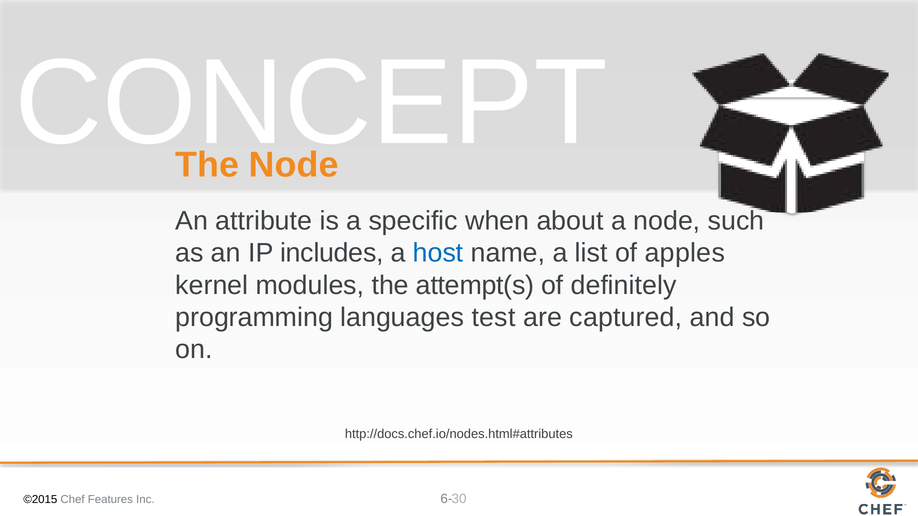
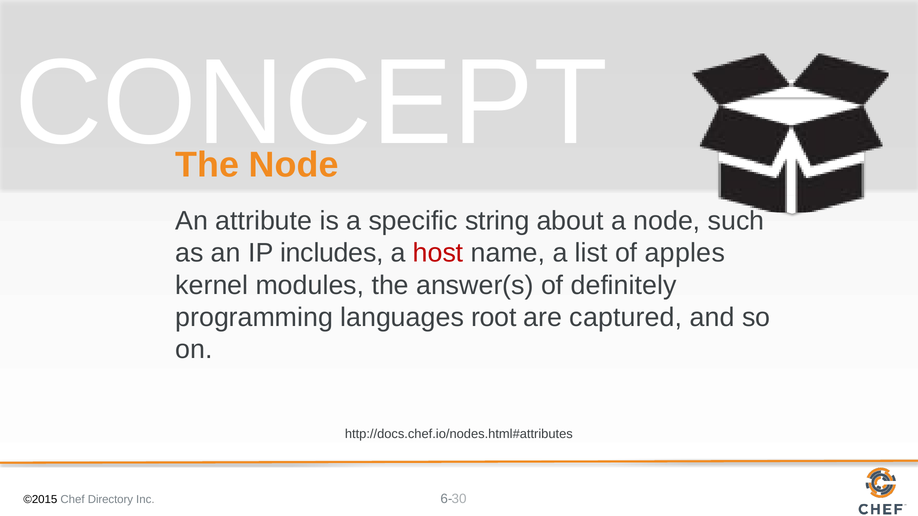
when: when -> string (497, 221)
host colour: blue -> red (438, 253)
attempt(s: attempt(s -> answer(s (475, 285)
test: test -> root (494, 318)
Features: Features -> Directory (110, 500)
